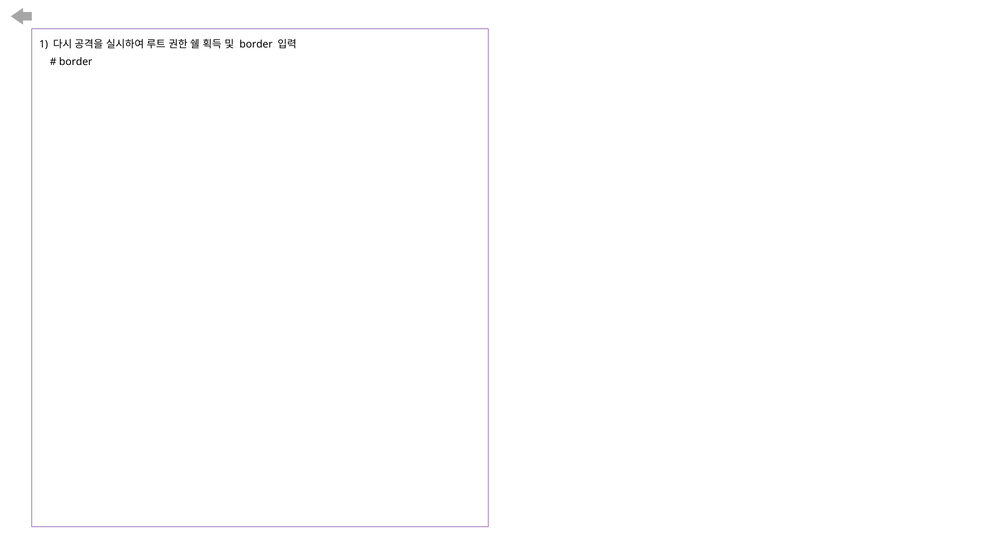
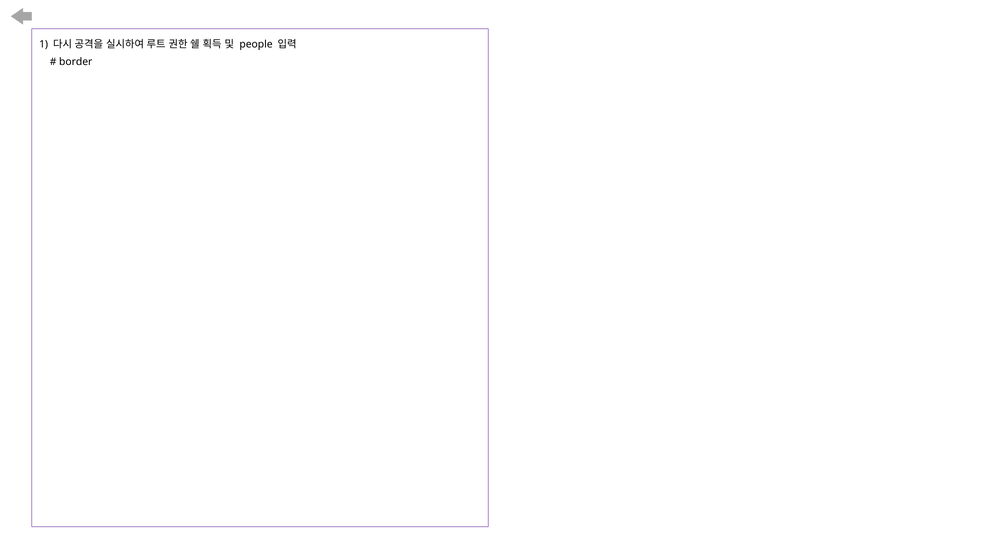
border: border -> people (256, 44)
